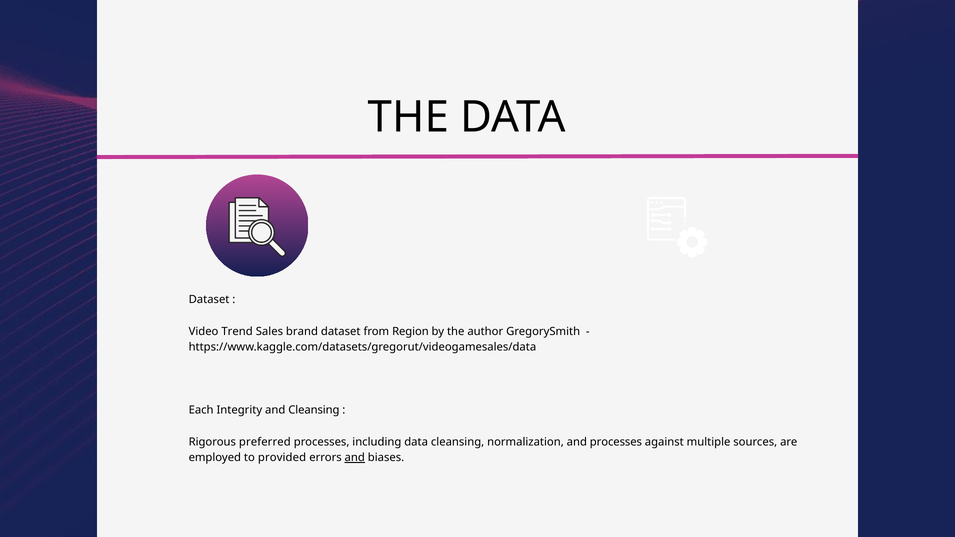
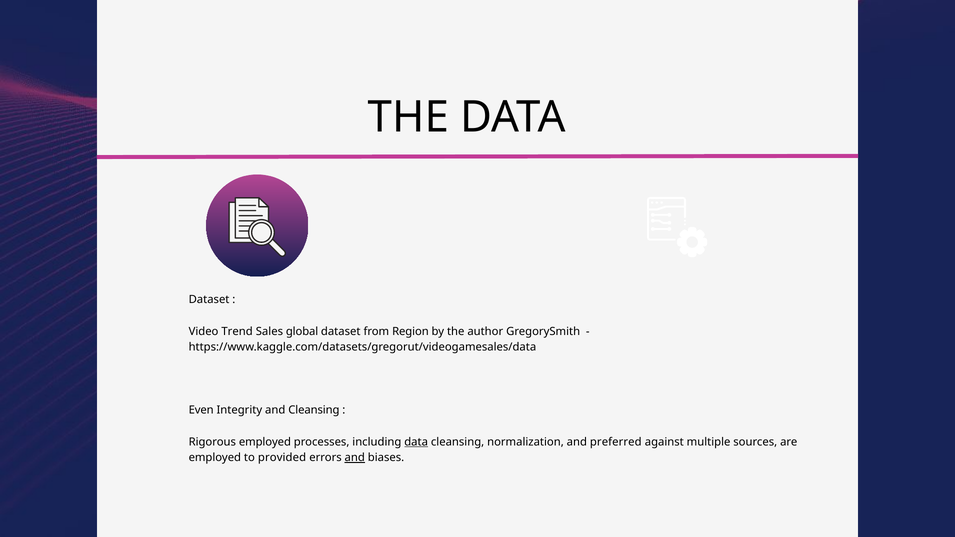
brand: brand -> global (302, 331)
Each: Each -> Even (201, 410)
Rigorous preferred: preferred -> employed (265, 442)
data underline: none -> present (416, 442)
and processes: processes -> preferred (616, 442)
